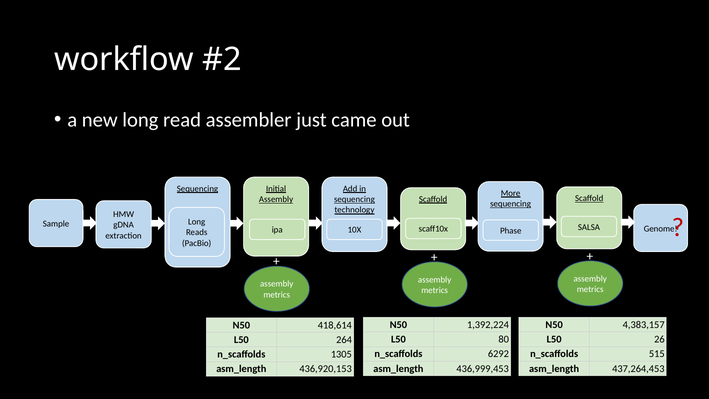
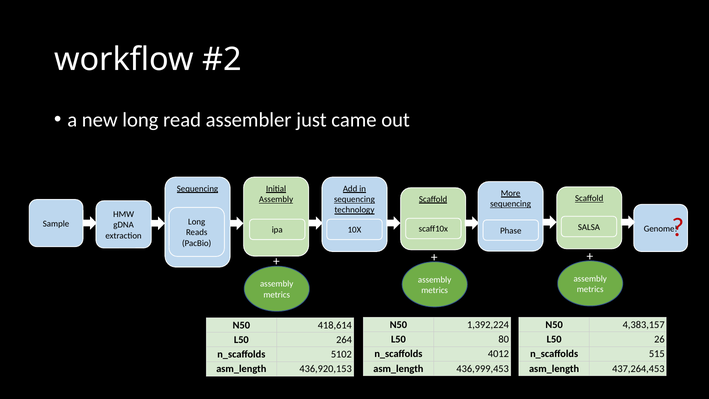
6292: 6292 -> 4012 (498, 354)
1305: 1305 -> 5102 (341, 354)
